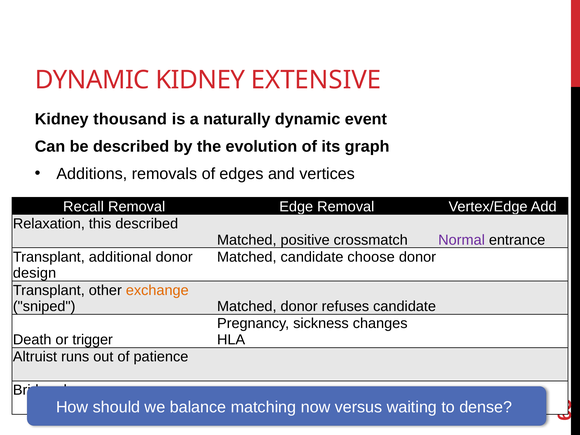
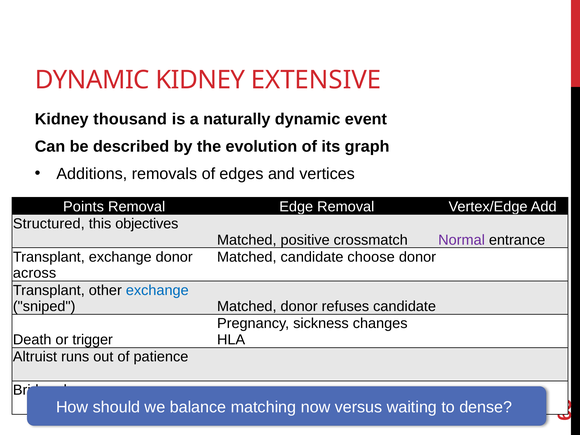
Recall: Recall -> Points (83, 207)
Relaxation: Relaxation -> Structured (49, 224)
this described: described -> objectives (147, 224)
Transplant additional: additional -> exchange (120, 257)
design: design -> across (35, 273)
exchange colour: orange -> blue (157, 290)
